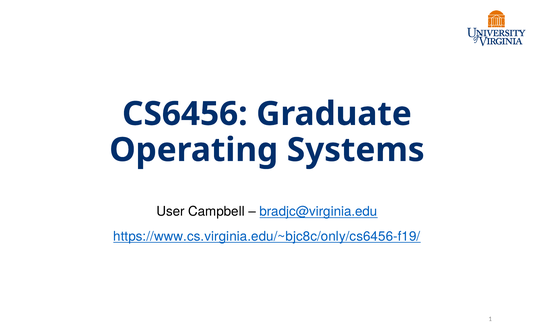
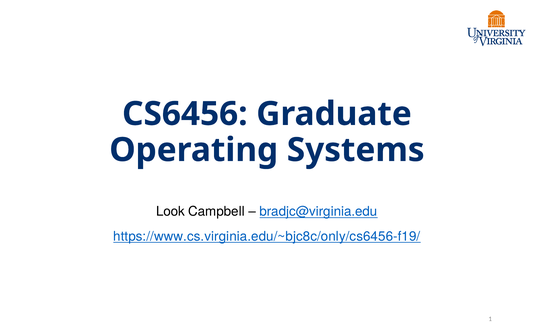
User: User -> Look (171, 211)
